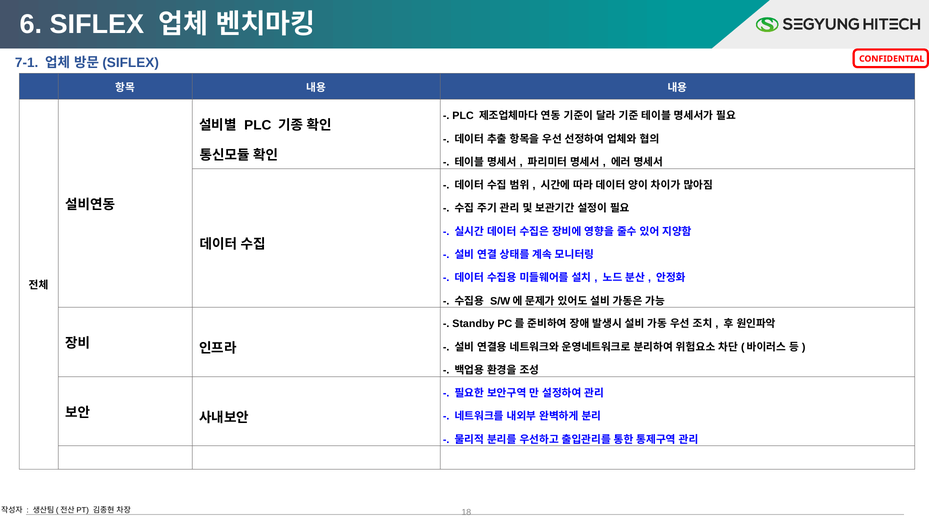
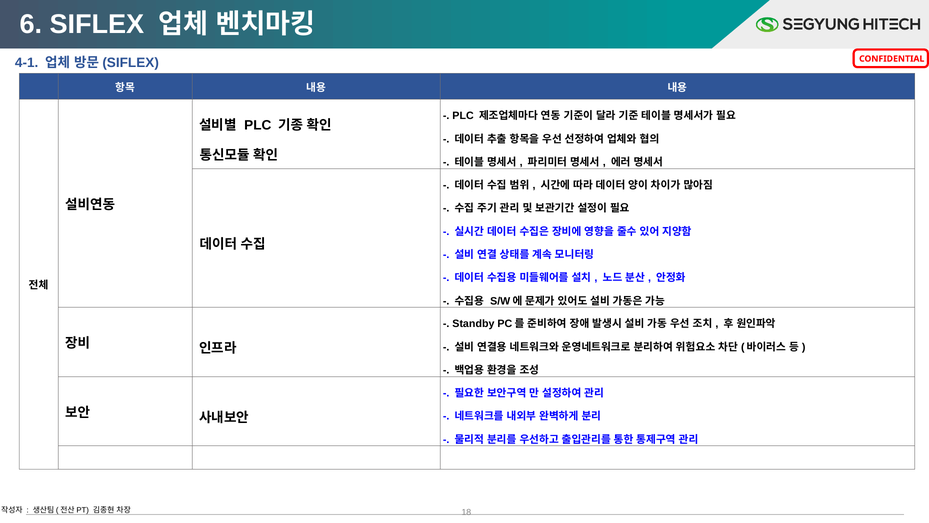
7-1: 7-1 -> 4-1 (27, 63)
